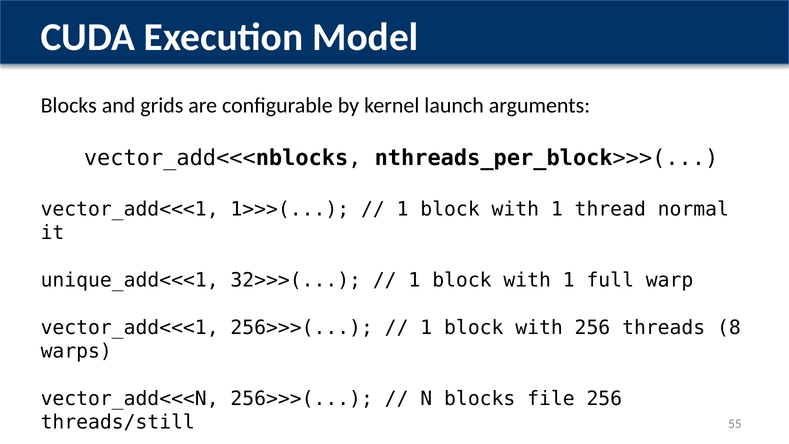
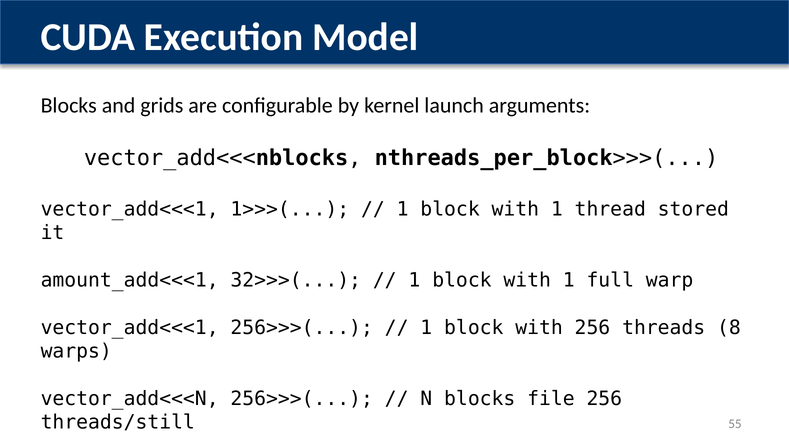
normal: normal -> stored (693, 209)
unique_add<<<1: unique_add<<<1 -> amount_add<<<1 (130, 280)
